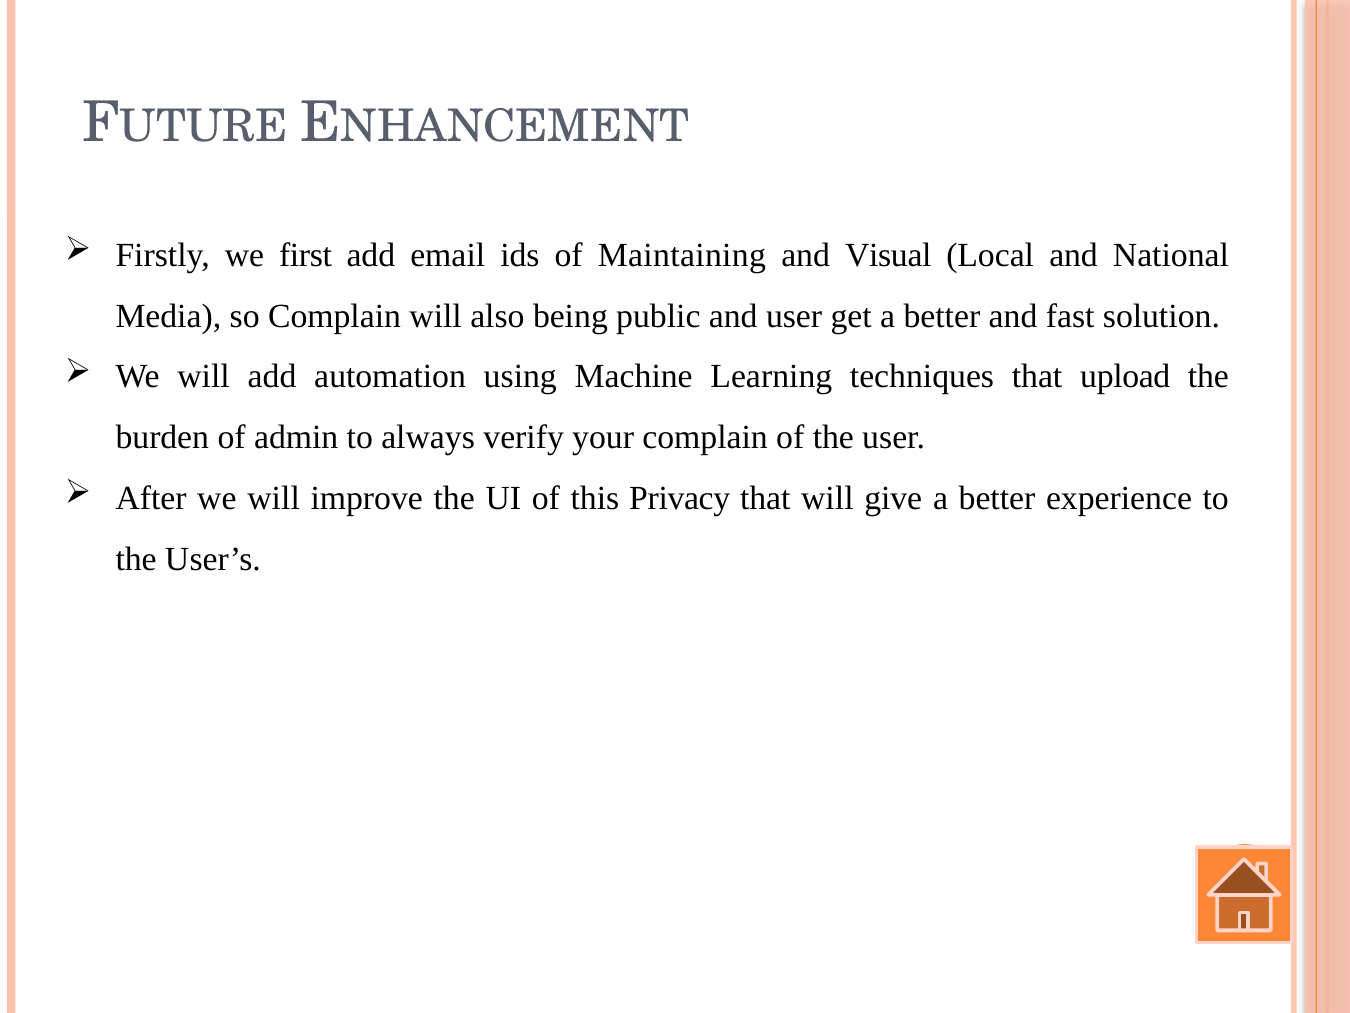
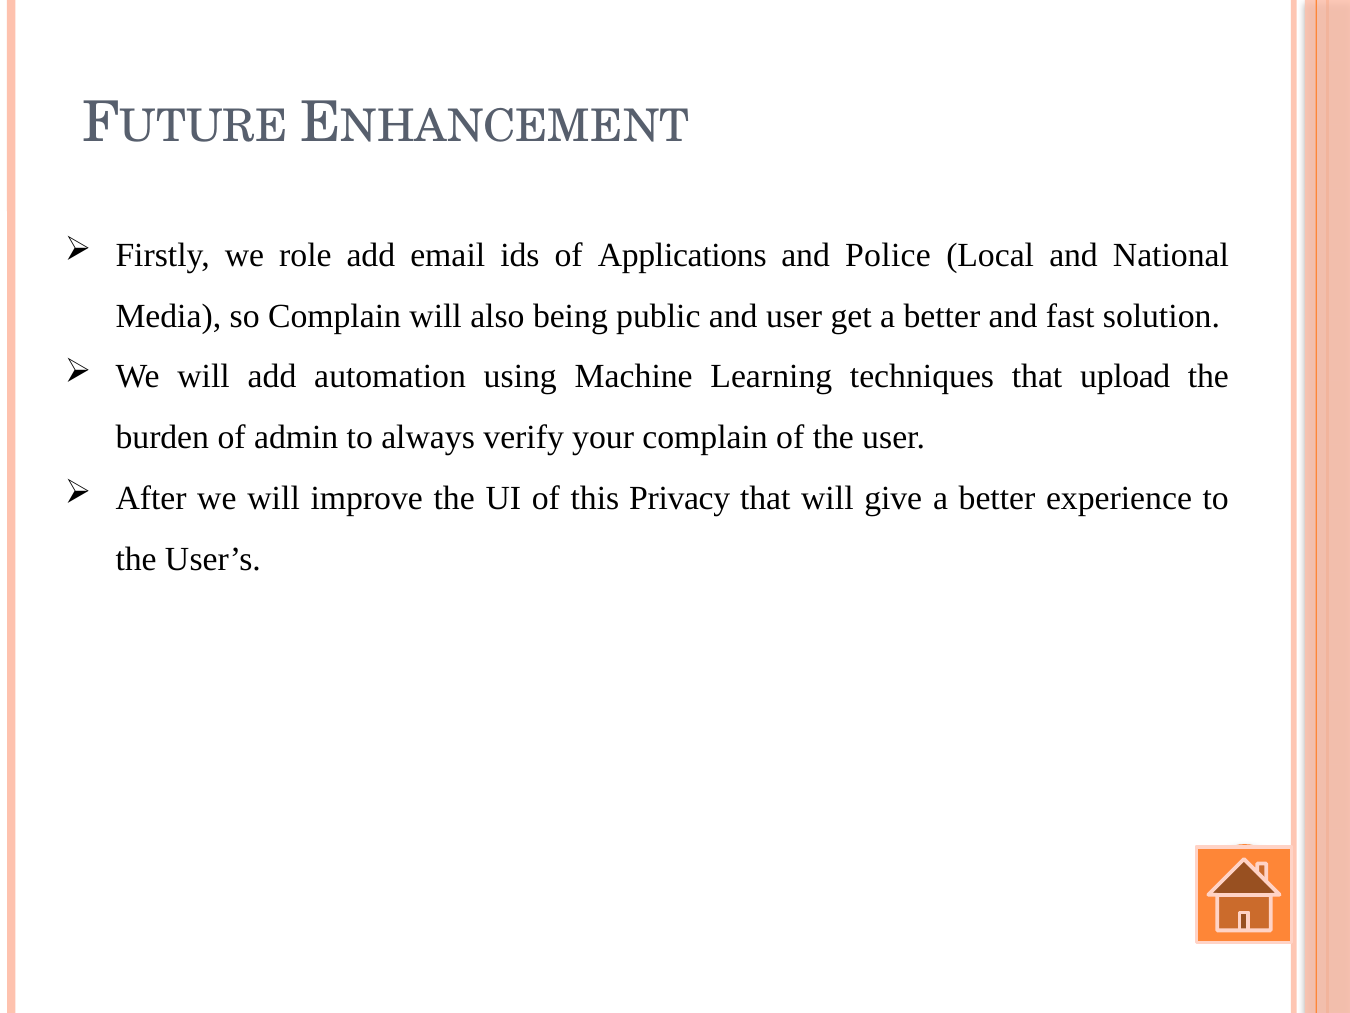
first: first -> role (305, 255)
Maintaining: Maintaining -> Applications (682, 255)
Visual: Visual -> Police (888, 255)
